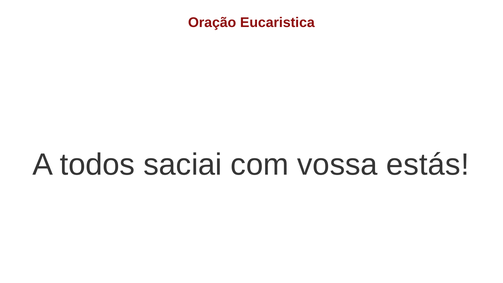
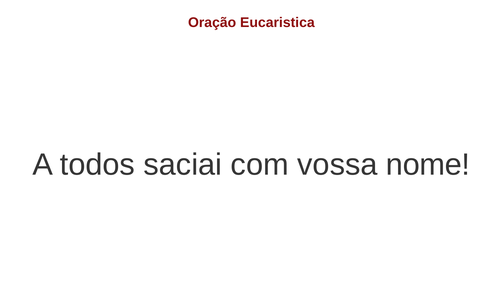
estás: estás -> nome (428, 165)
